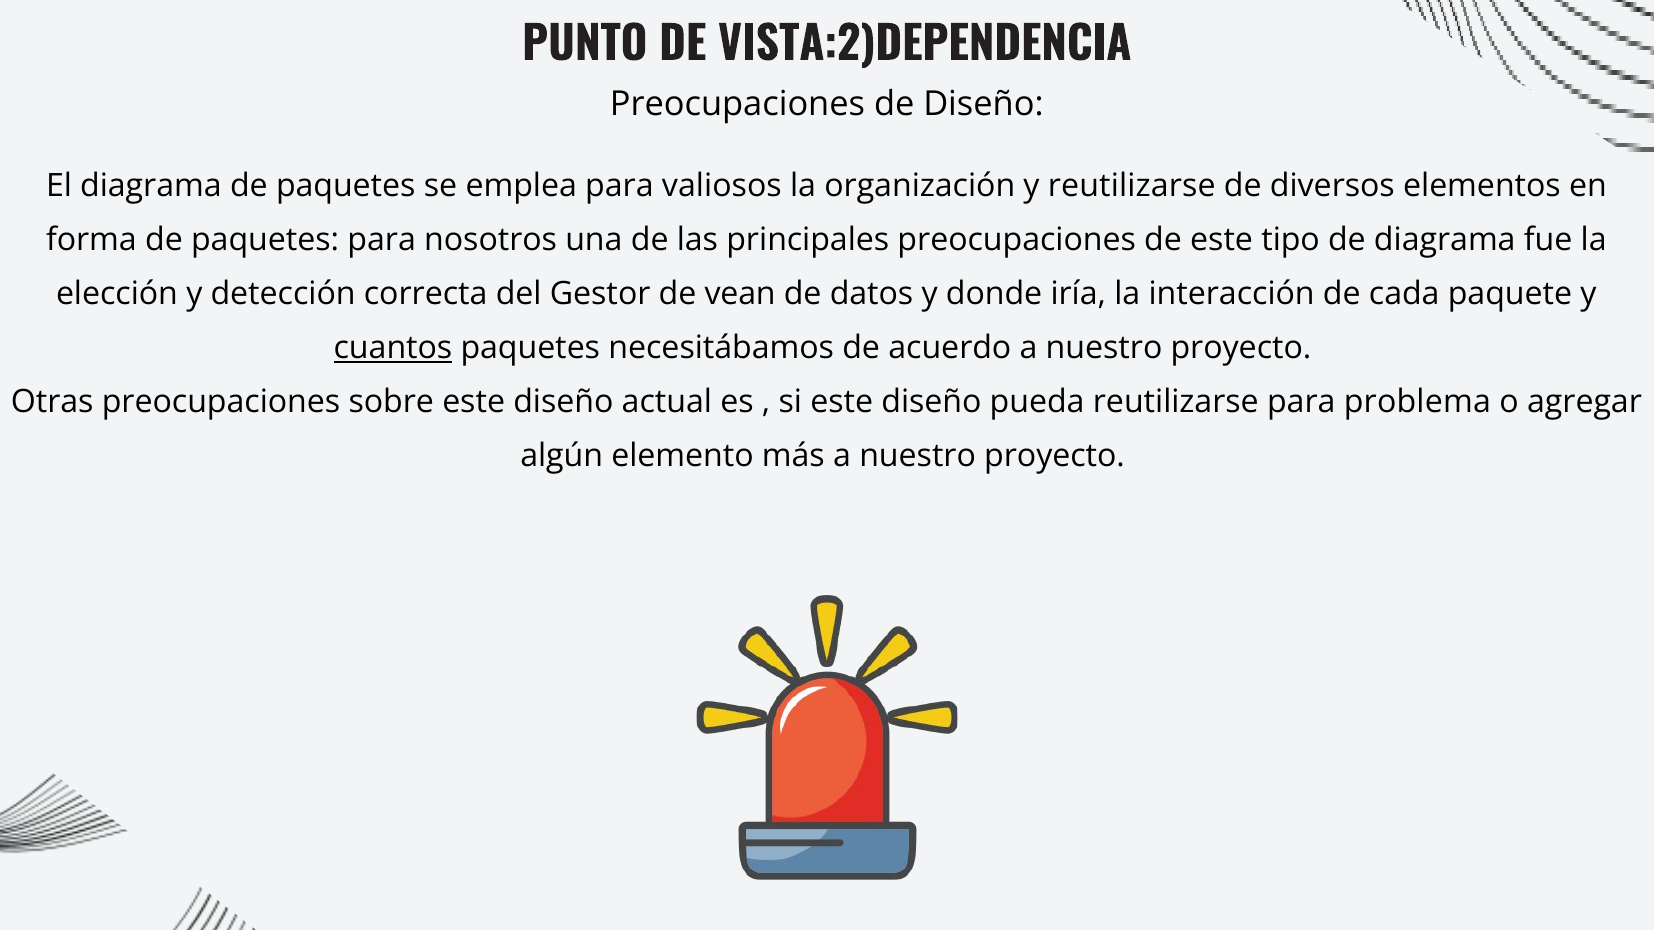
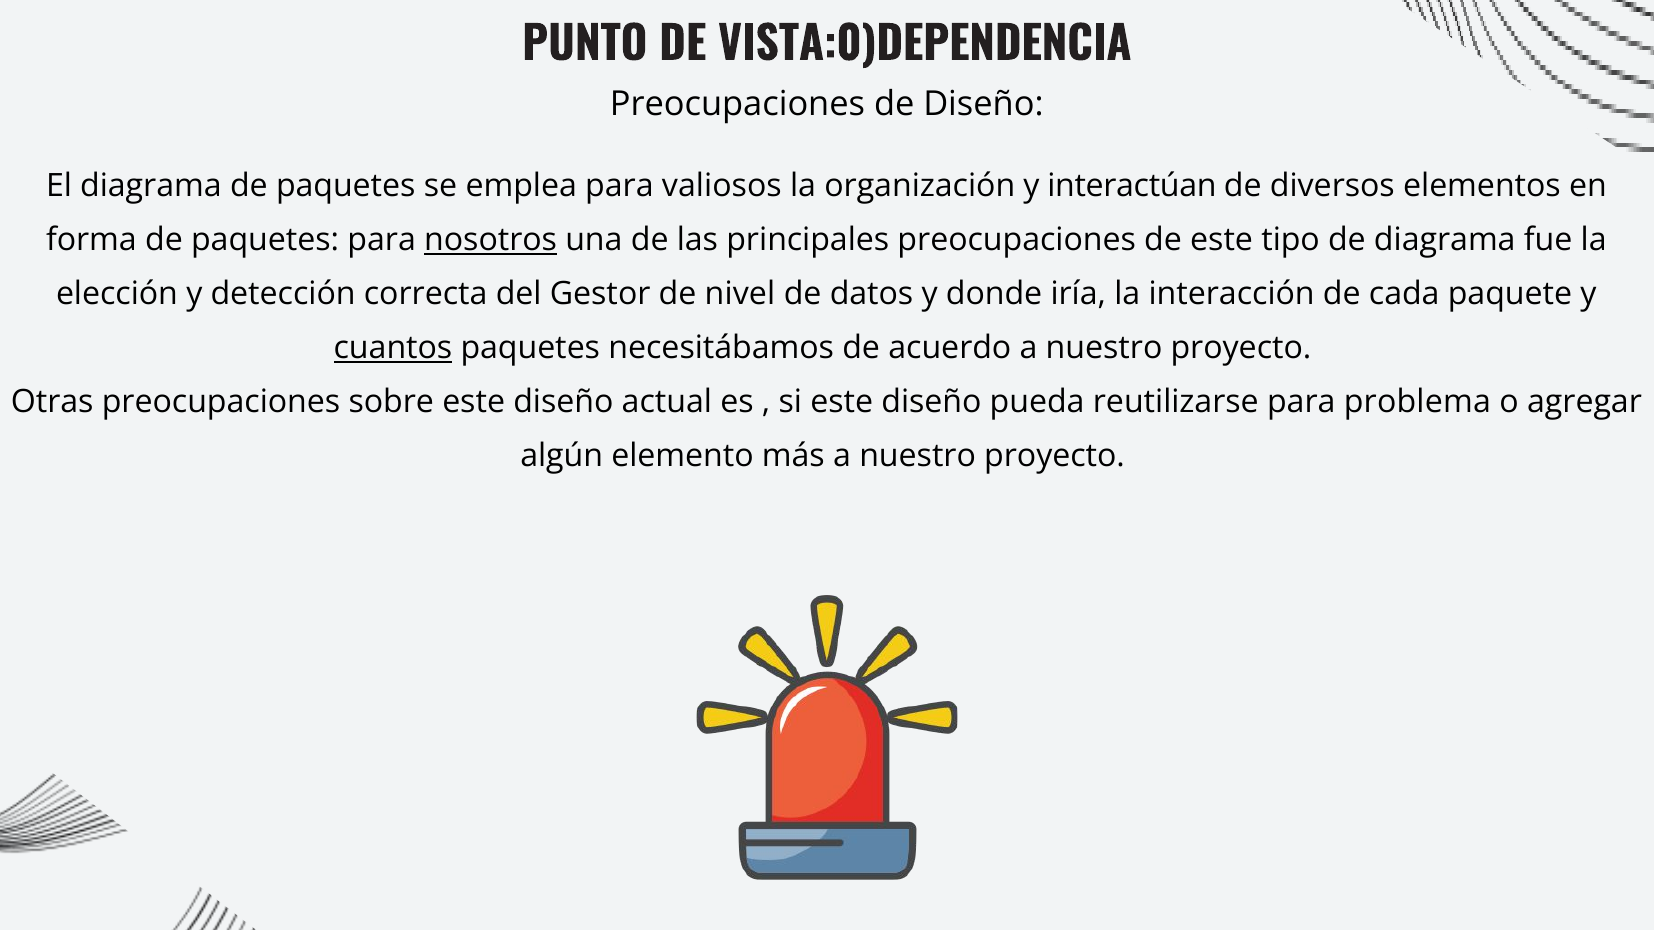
VISTA:2)DEPENDENCIA: VISTA:2)DEPENDENCIA -> VISTA:0)DEPENDENCIA (925, 45)
y reutilizarse: reutilizarse -> interactúan (1132, 186)
nosotros underline: none -> present (491, 240)
vean: vean -> nivel (740, 294)
